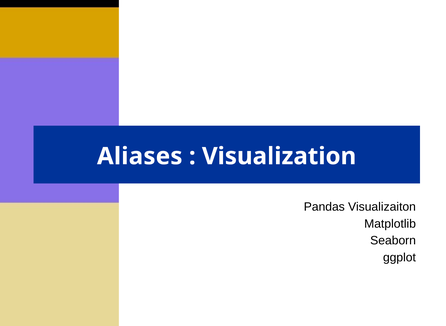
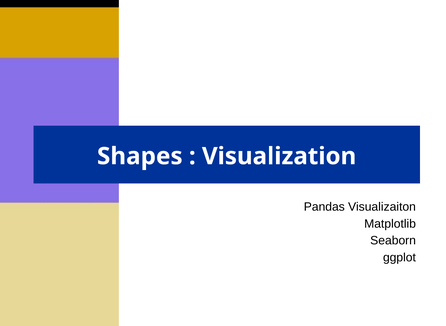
Aliases: Aliases -> Shapes (140, 156)
